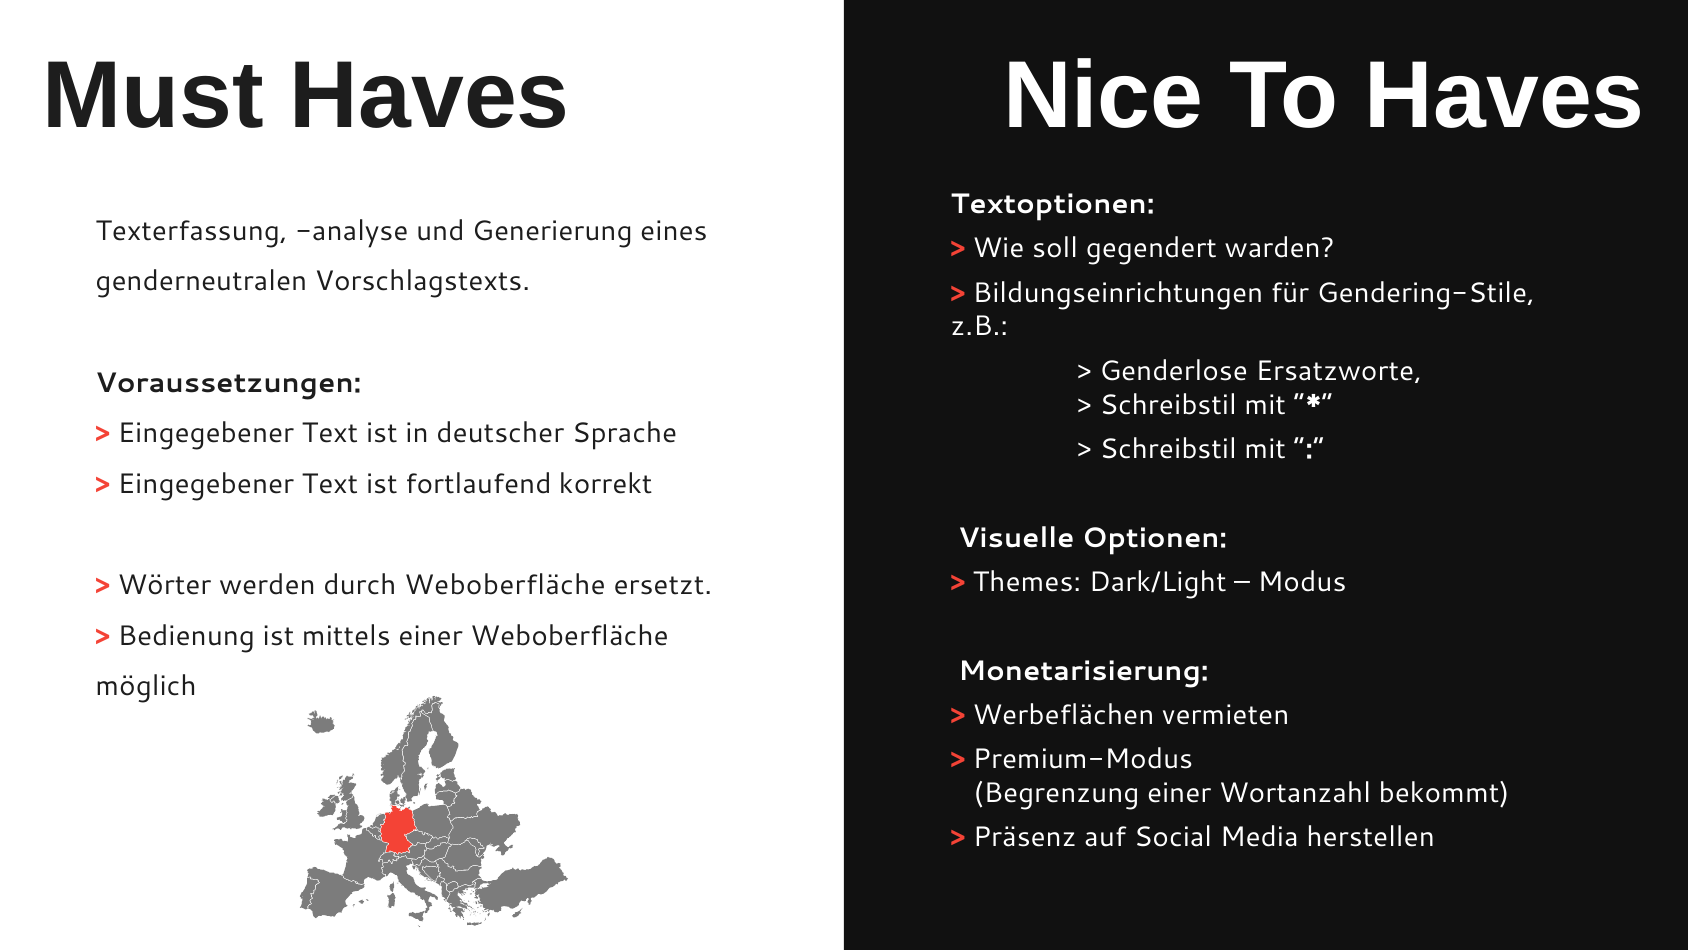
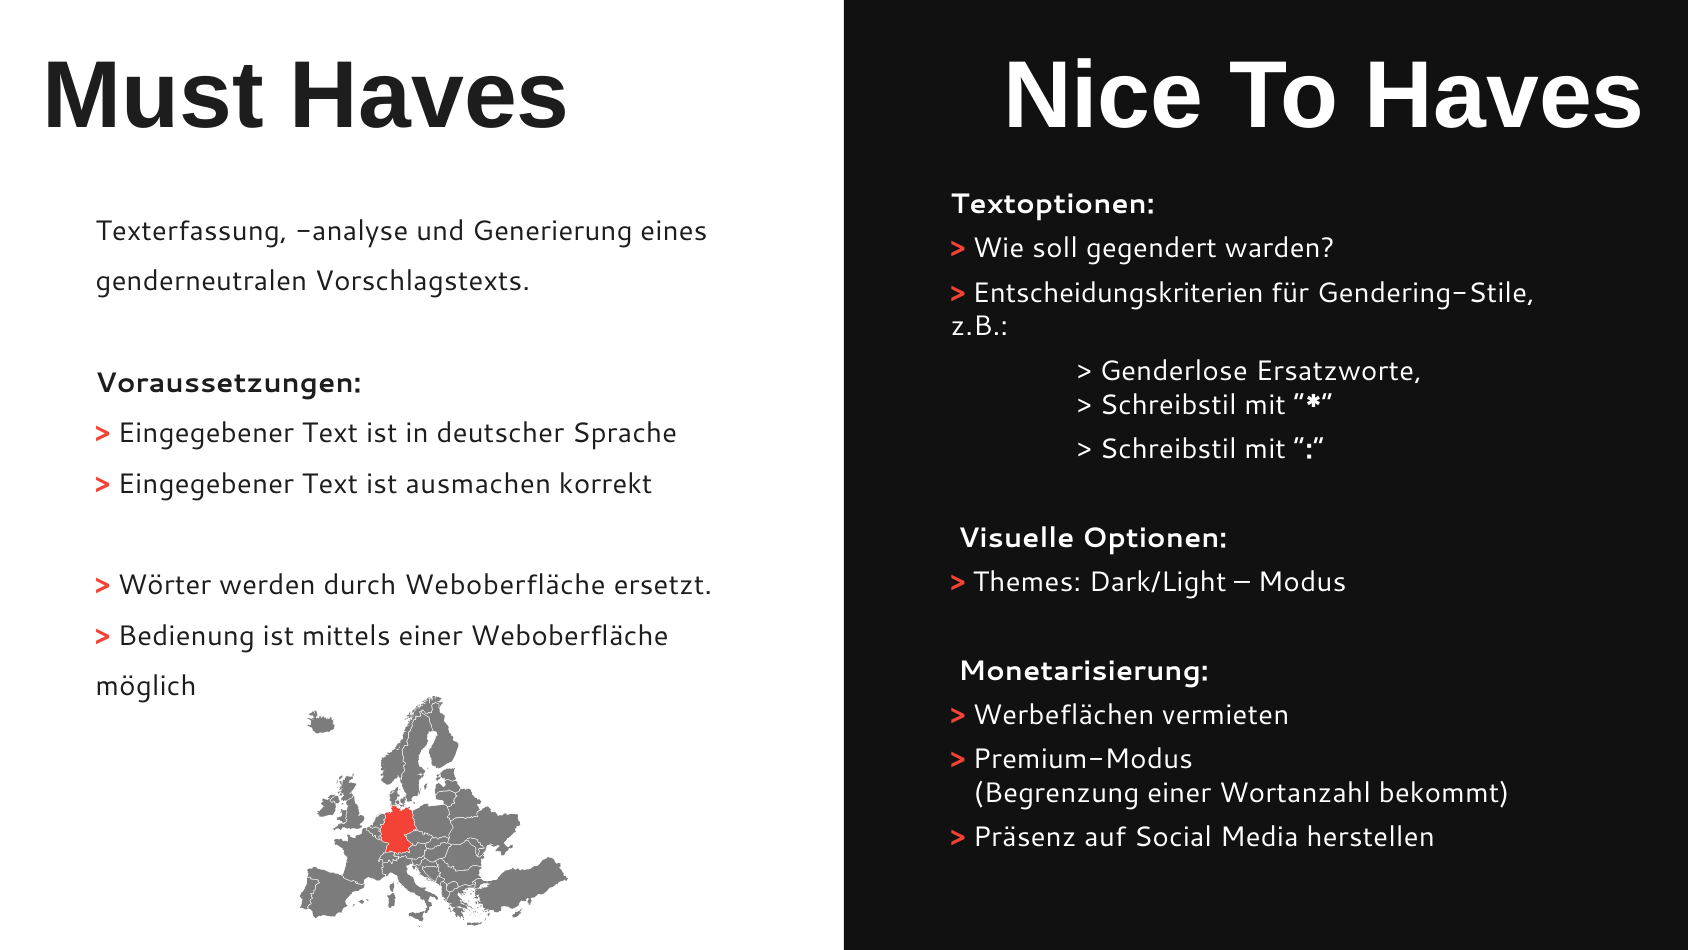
Bildungseinrichtungen: Bildungseinrichtungen -> Entscheidungskriterien (1118, 293)
fortlaufend: fortlaufend -> ausmachen (478, 484)
